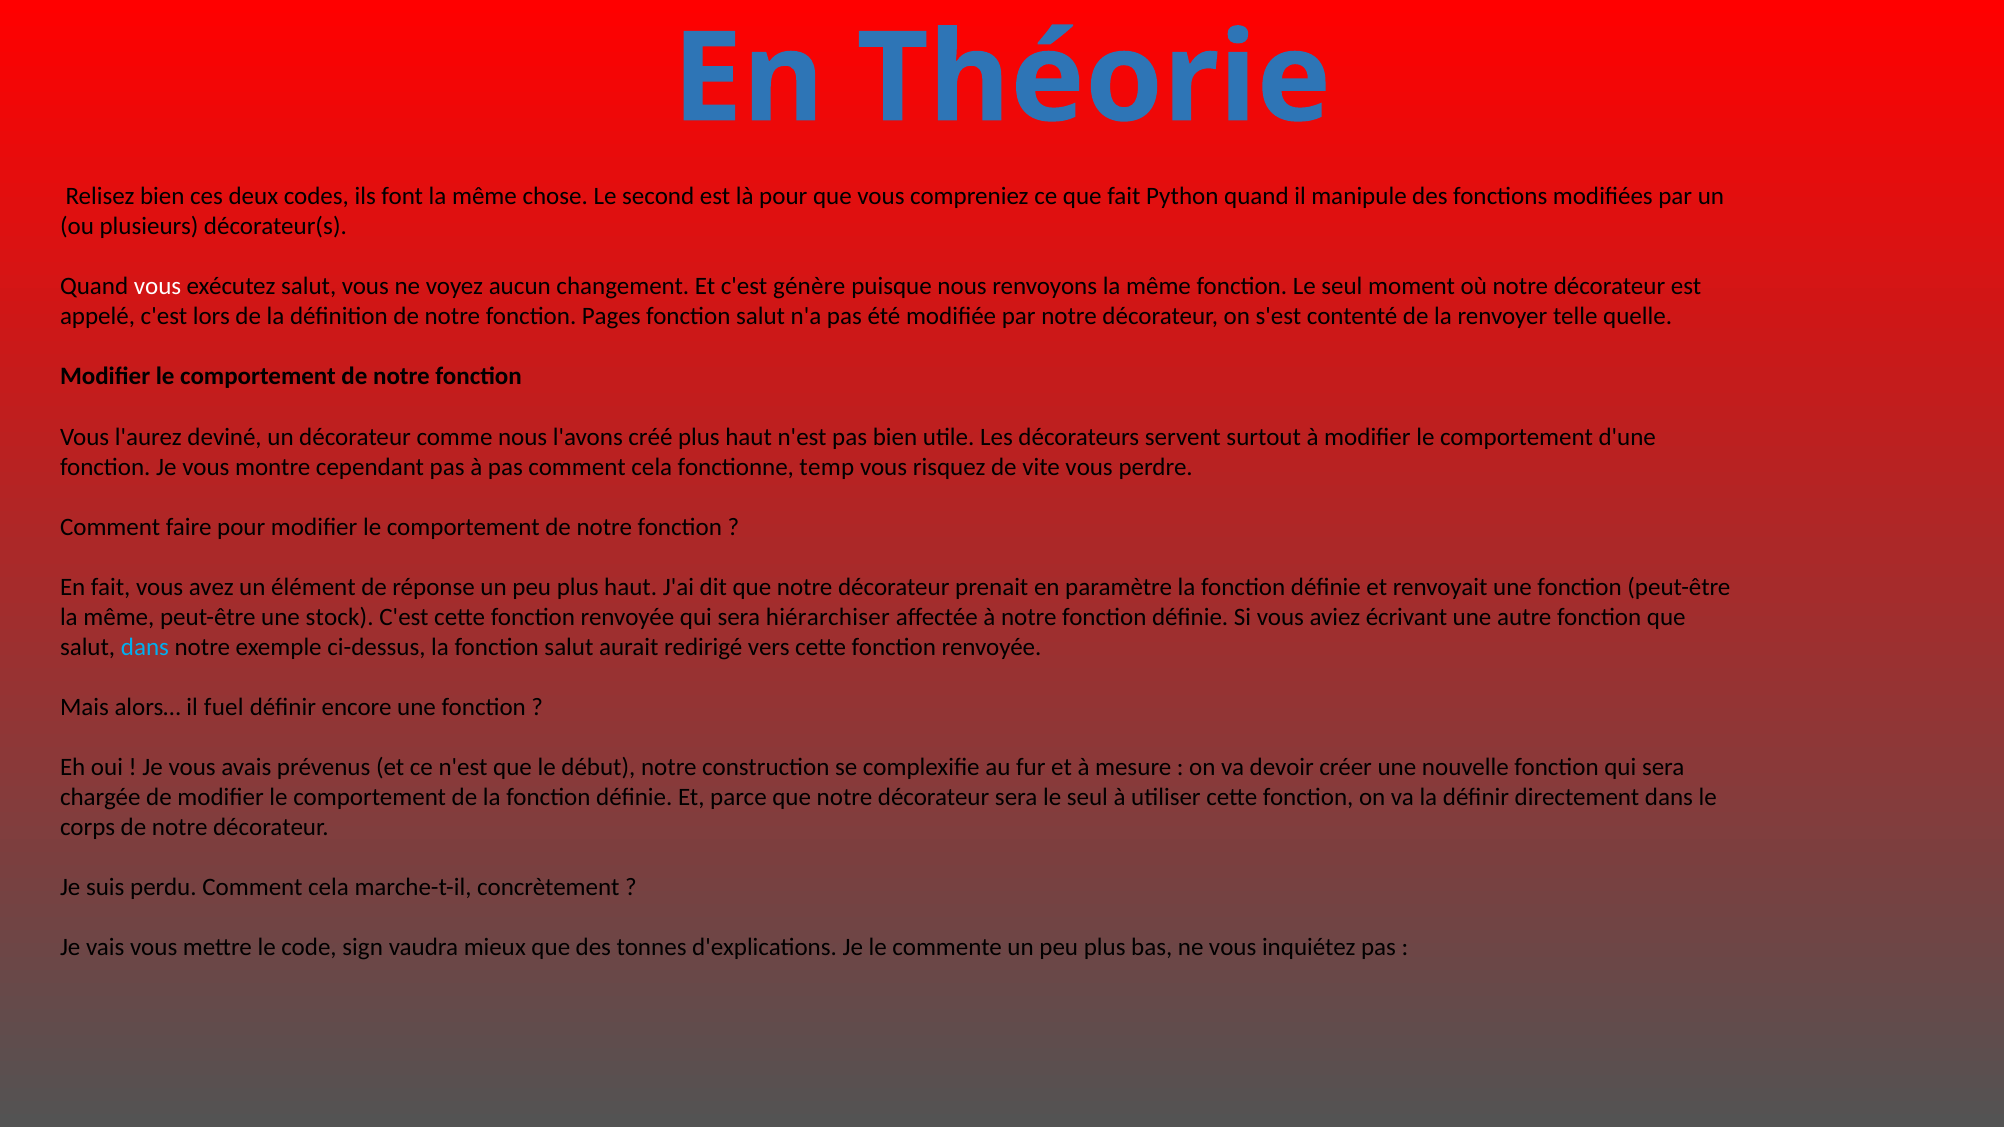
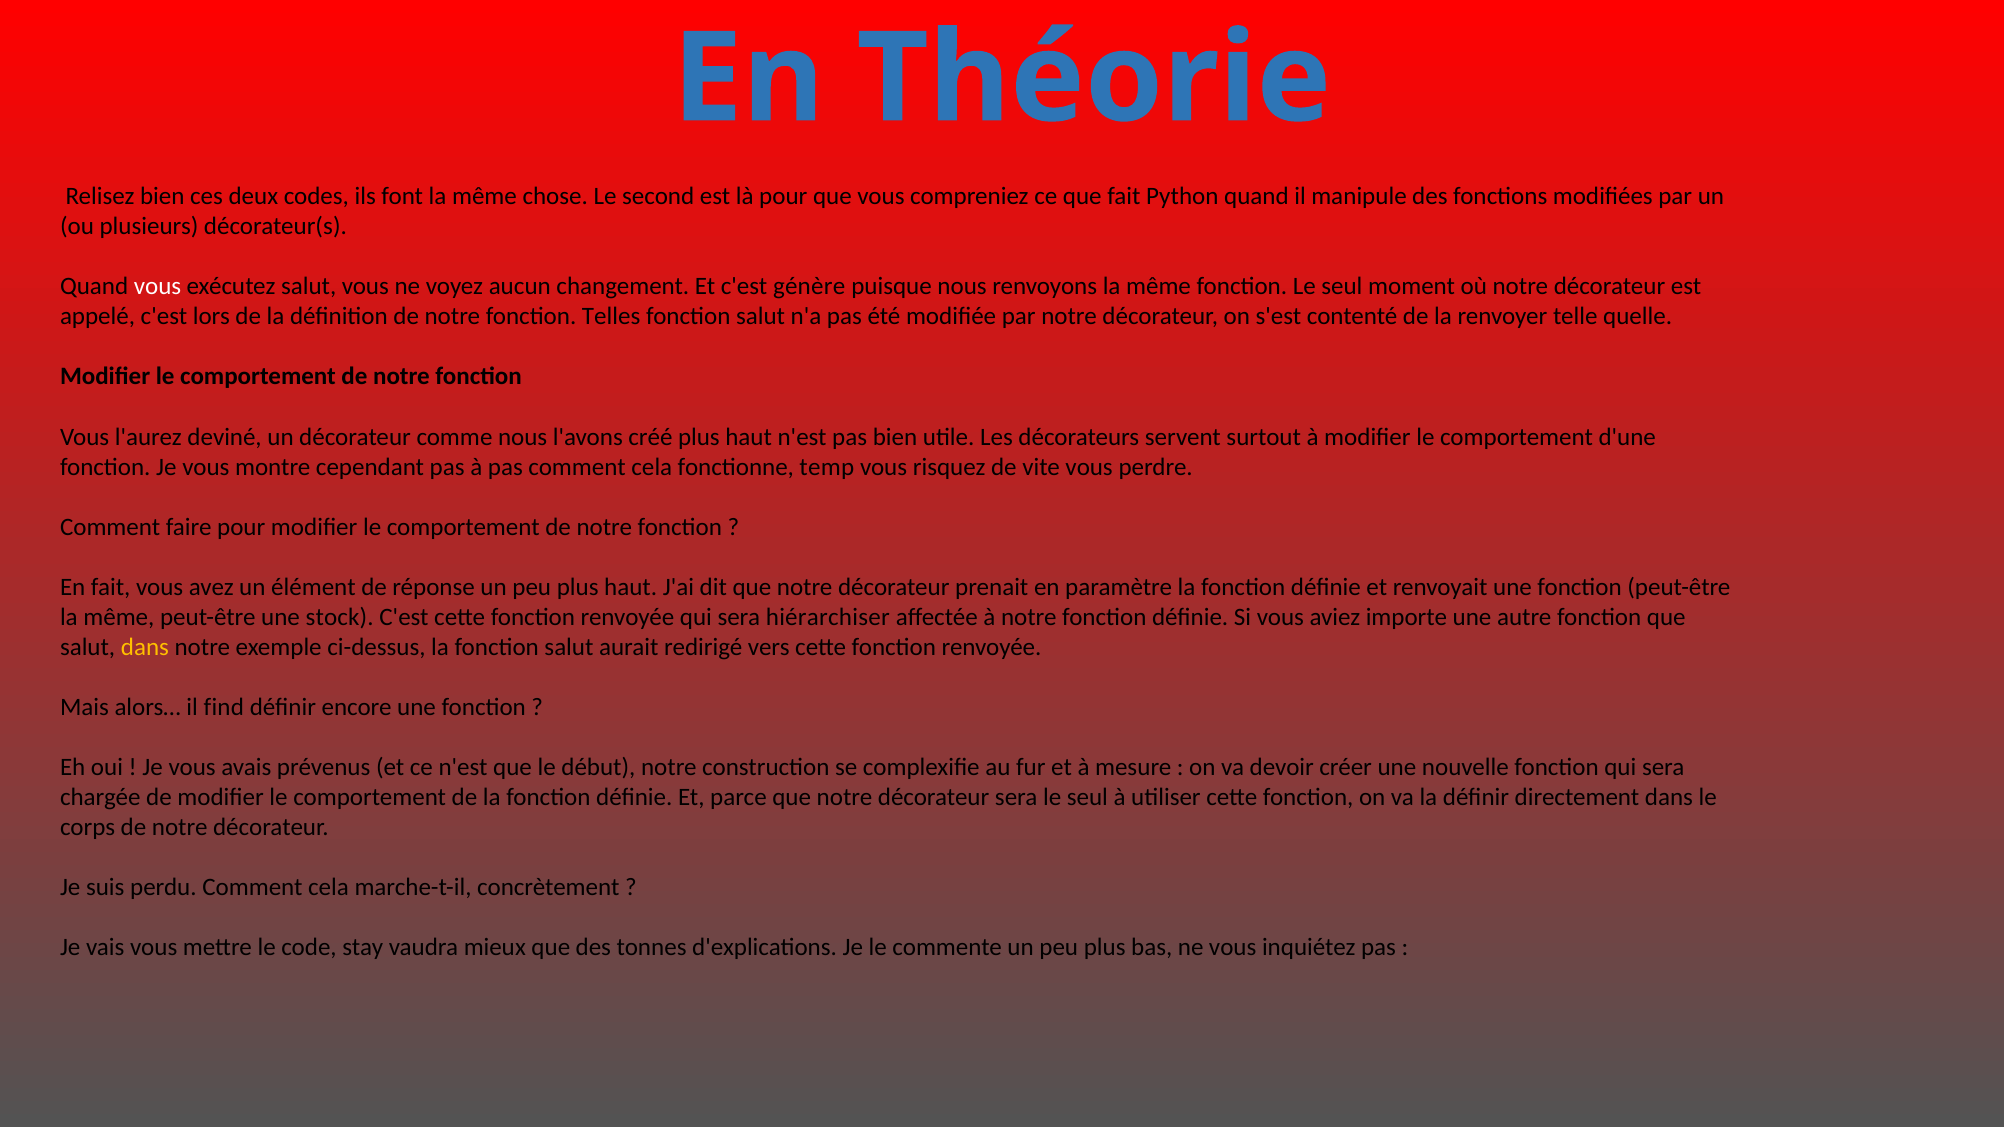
Pages: Pages -> Telles (611, 317)
écrivant: écrivant -> importe (1406, 617)
dans colour: light blue -> yellow (145, 647)
fuel: fuel -> find (224, 707)
sign: sign -> stay (363, 948)
